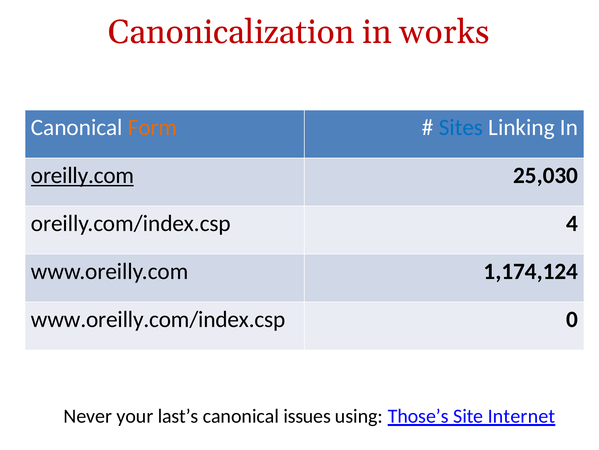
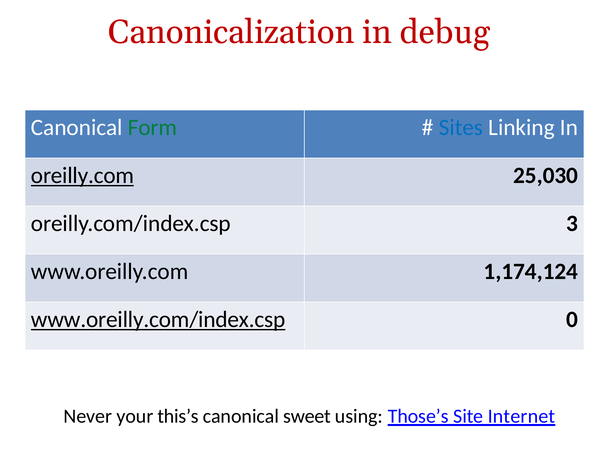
works: works -> debug (445, 32)
Form colour: orange -> green (152, 127)
4: 4 -> 3 (572, 223)
www.oreilly.com/index.csp underline: none -> present (158, 319)
last’s: last’s -> this’s (178, 416)
issues: issues -> sweet (307, 416)
